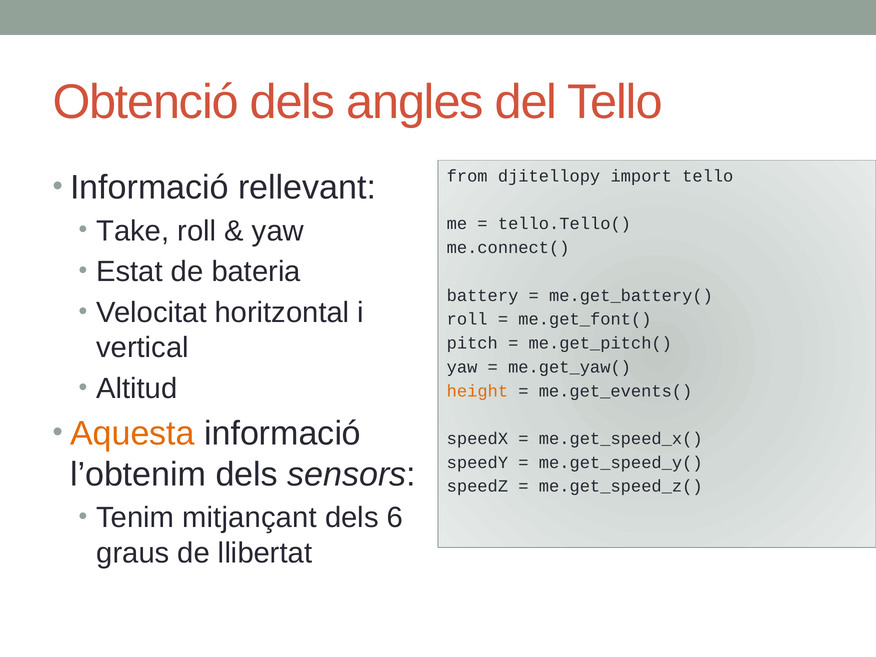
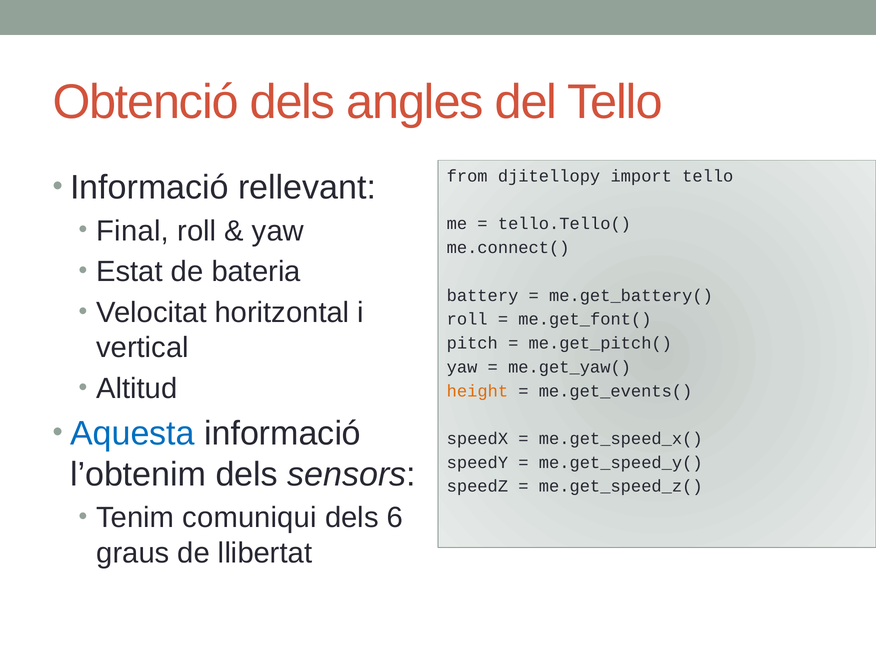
Take: Take -> Final (133, 231)
Aquesta colour: orange -> blue (132, 434)
mitjançant: mitjançant -> comuniqui (250, 518)
